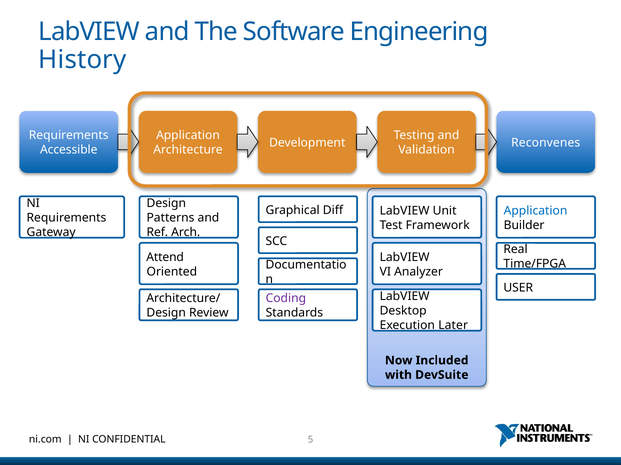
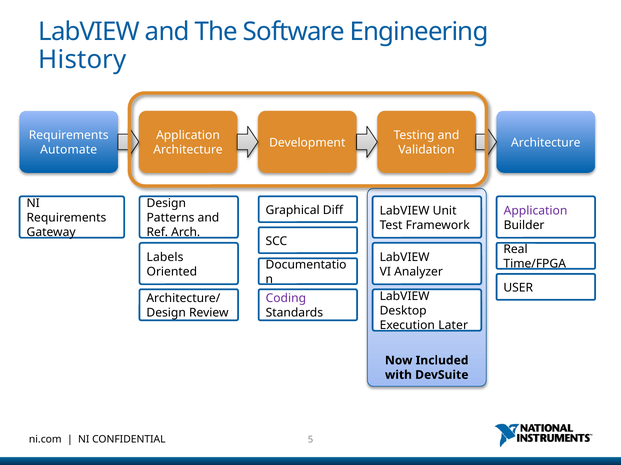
Reconvenes: Reconvenes -> Architecture (546, 143)
Accessible: Accessible -> Automate (69, 150)
Application colour: blue -> purple (536, 211)
Attend: Attend -> Labels (165, 258)
